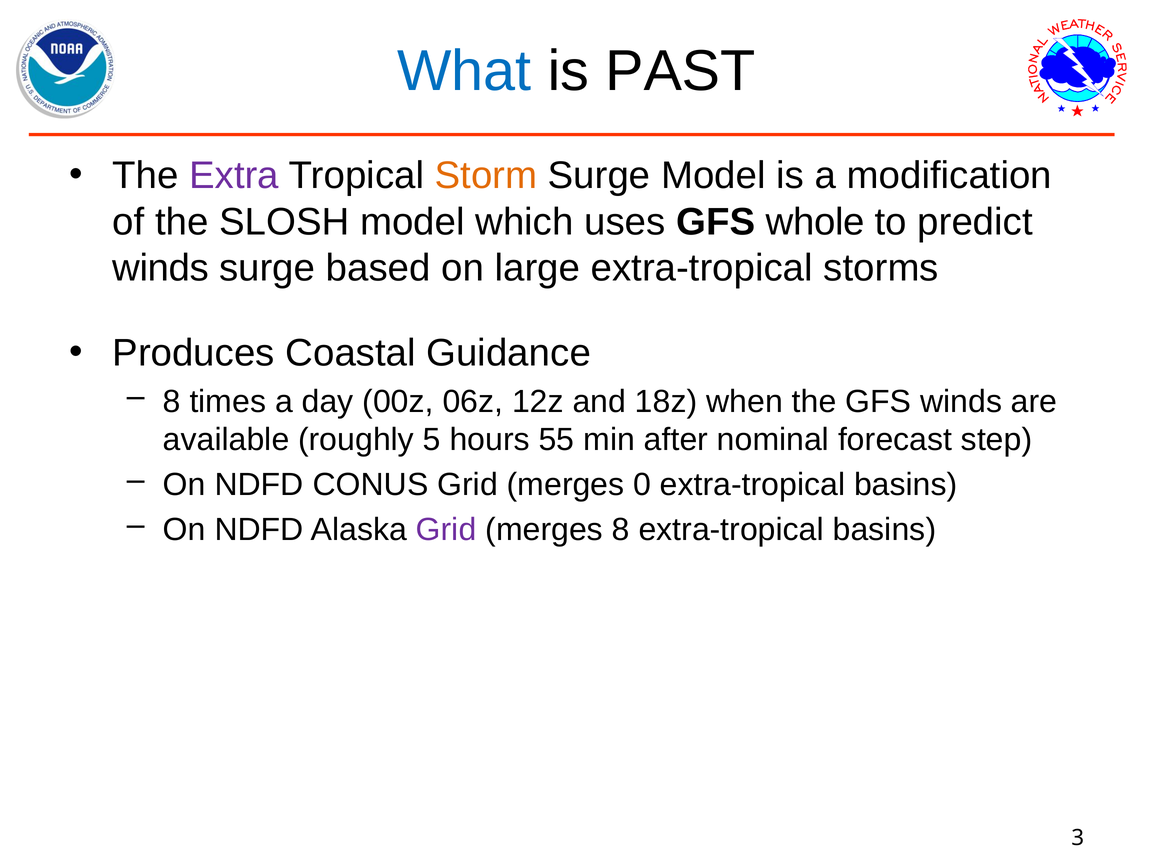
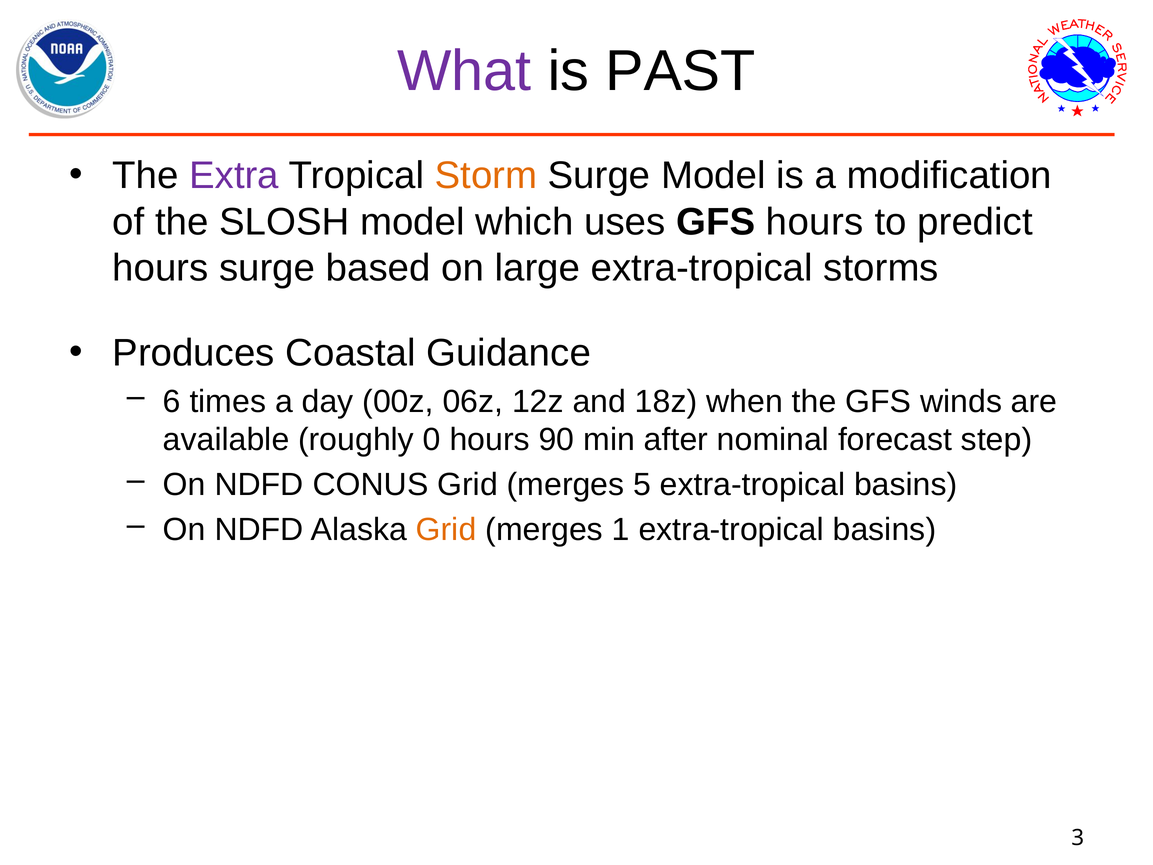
What colour: blue -> purple (464, 71)
GFS whole: whole -> hours (815, 222)
winds: winds -> hours (160, 268)
8: 8 -> 6 (172, 401)
5: 5 -> 0 (432, 440)
55: 55 -> 90 (556, 440)
0: 0 -> 5 (642, 485)
Grid colour: purple -> orange (446, 529)
merges 8: 8 -> 1 (621, 529)
